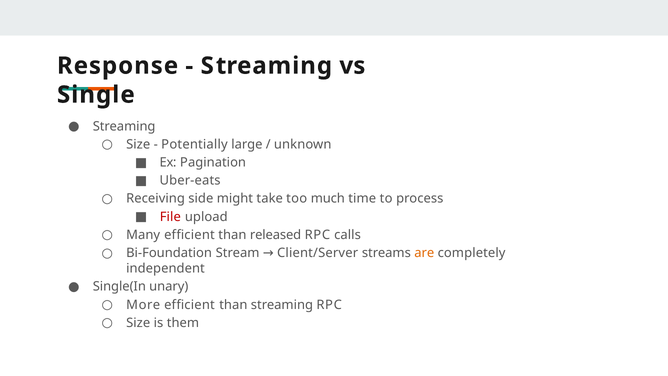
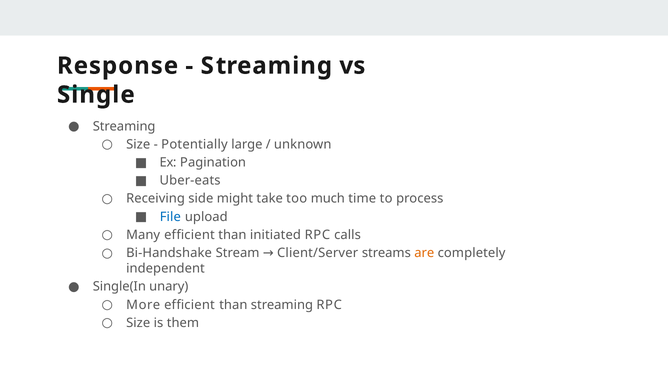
File colour: red -> blue (170, 217)
released: released -> initiated (275, 235)
Bi-Foundation: Bi-Foundation -> Bi-Handshake (169, 253)
